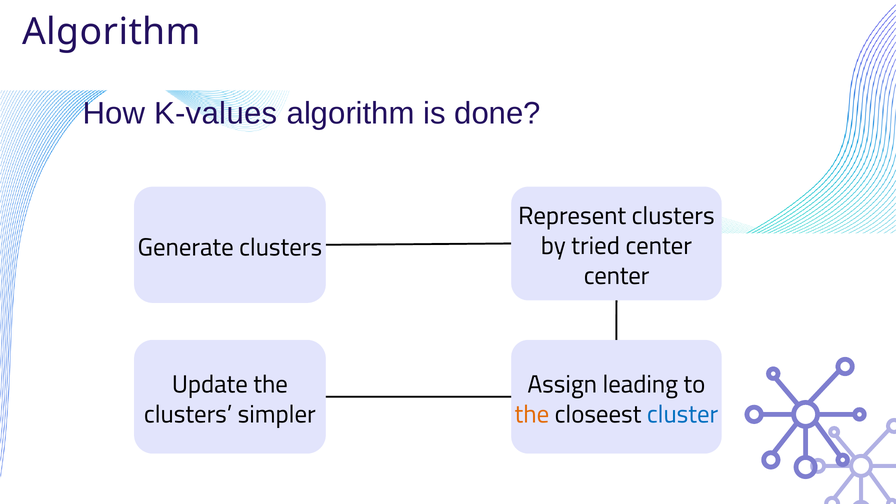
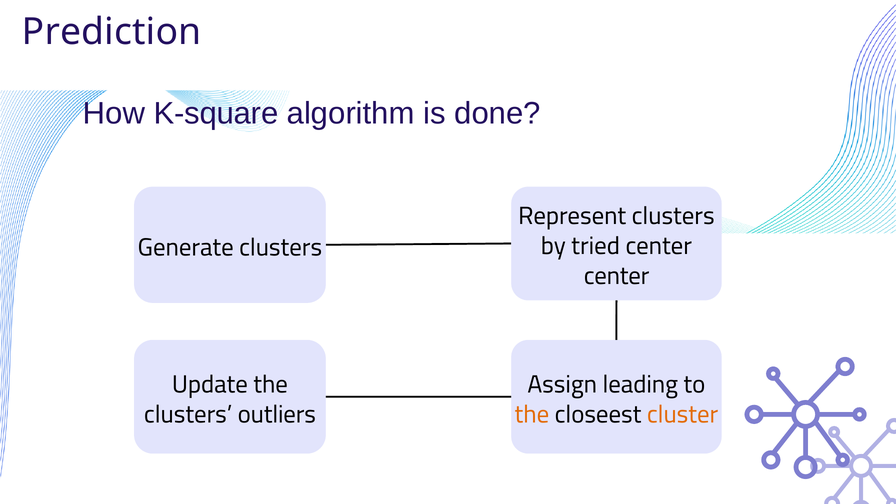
Algorithm: Algorithm -> Prediction (112, 32)
K-values: K-values -> K-square (216, 114)
simpler: simpler -> outliers (277, 414)
cluster colour: blue -> orange (683, 414)
